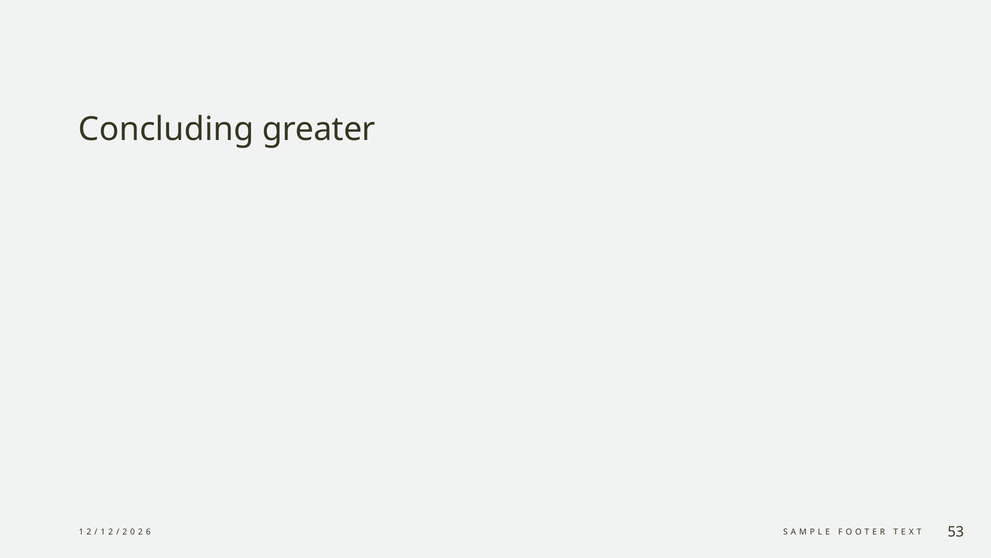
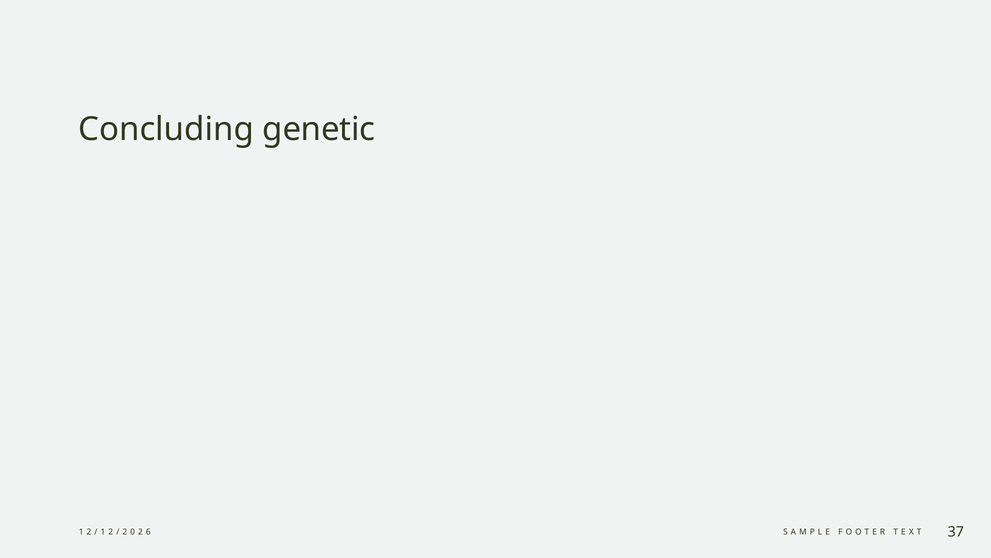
greater: greater -> genetic (319, 129)
53: 53 -> 37 (956, 531)
